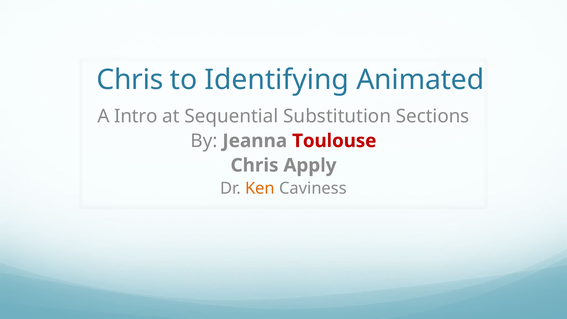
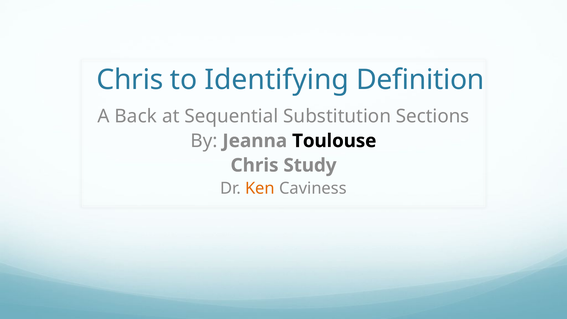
Animated: Animated -> Definition (420, 80)
Intro: Intro -> Back (136, 116)
Toulouse colour: red -> black (334, 141)
Apply: Apply -> Study (310, 165)
